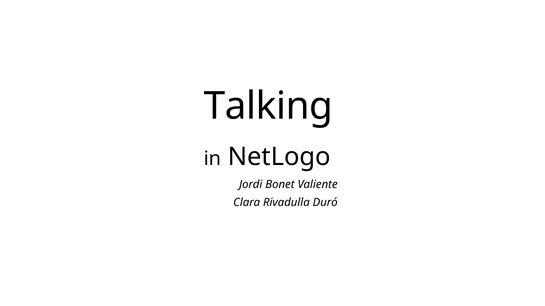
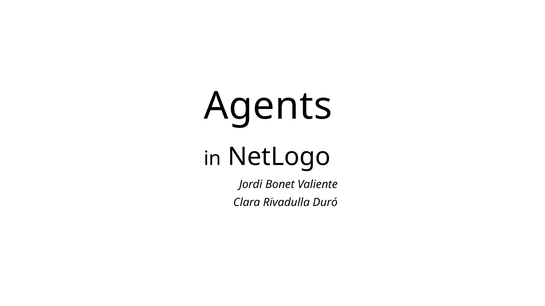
Talking: Talking -> Agents (268, 106)
